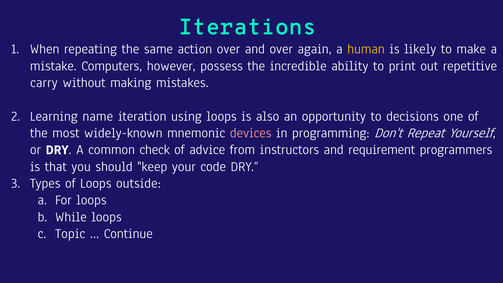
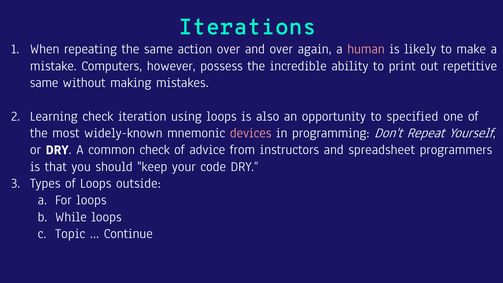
human colour: yellow -> pink (366, 49)
carry: carry -> same (44, 83)
Learning name: name -> check (98, 116)
decisions: decisions -> specified (412, 116)
requirement: requirement -> spreadsheet (382, 150)
